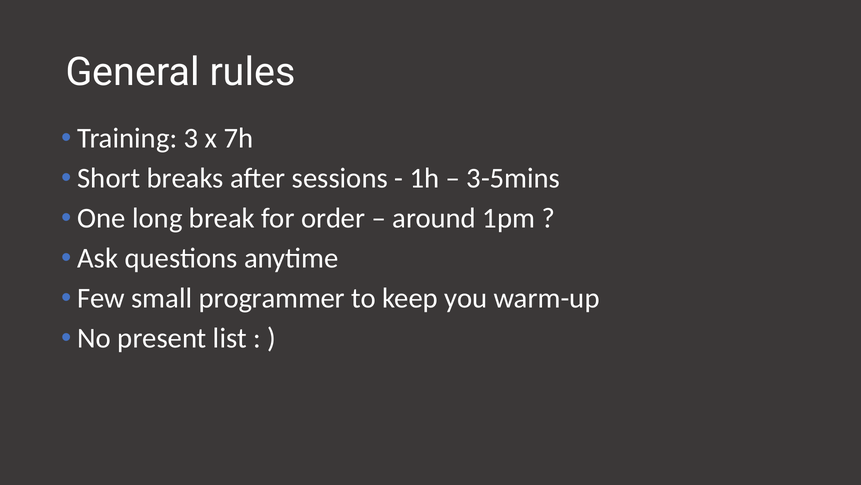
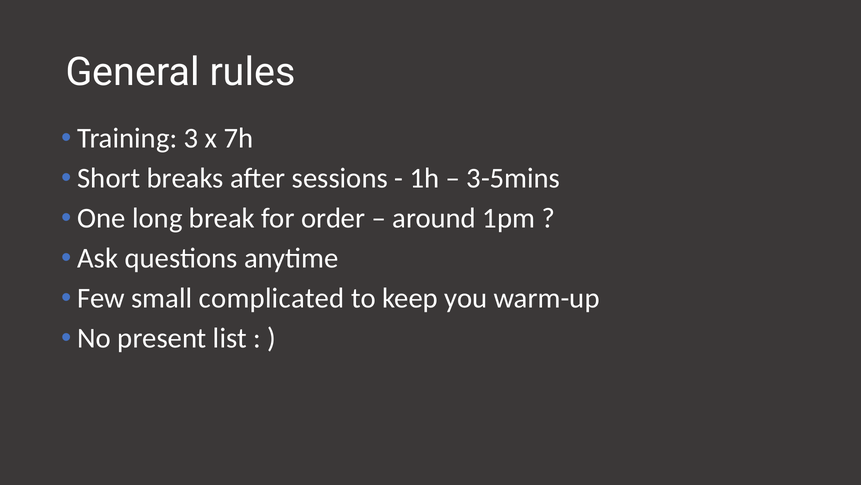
programmer: programmer -> complicated (272, 298)
